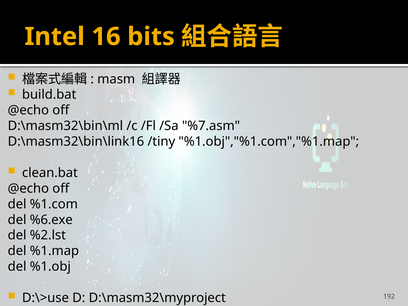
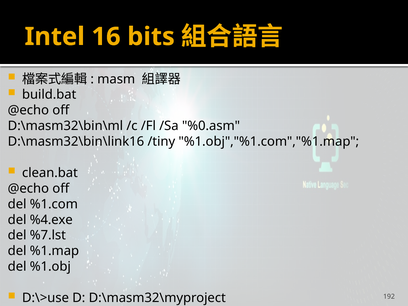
%7.asm: %7.asm -> %0.asm (211, 126)
%6.exe: %6.exe -> %4.exe (51, 220)
%2.lst: %2.lst -> %7.lst (48, 235)
